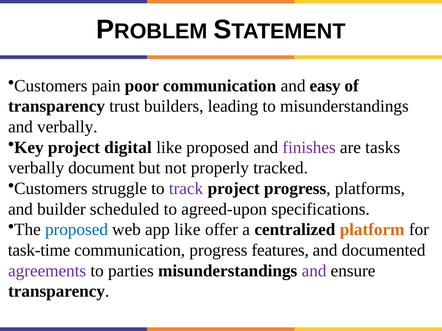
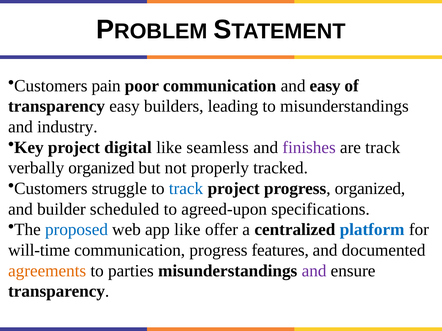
transparency trust: trust -> easy (124, 106)
and verbally: verbally -> industry (67, 127)
like proposed: proposed -> seamless (218, 148)
are tasks: tasks -> track (383, 148)
verbally document: document -> organized (101, 168)
track colour: purple -> blue (186, 189)
progress platforms: platforms -> organized (370, 189)
platform colour: orange -> blue (372, 230)
task-time: task-time -> will-time (39, 251)
agreements colour: purple -> orange (47, 271)
